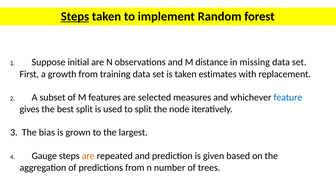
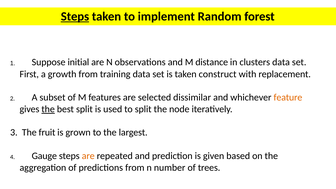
missing: missing -> clusters (255, 62)
estimates: estimates -> construct (218, 74)
measures: measures -> dissimilar (192, 97)
feature colour: blue -> orange (288, 97)
the underline: none -> present (48, 109)
bias: bias -> fruit (47, 132)
